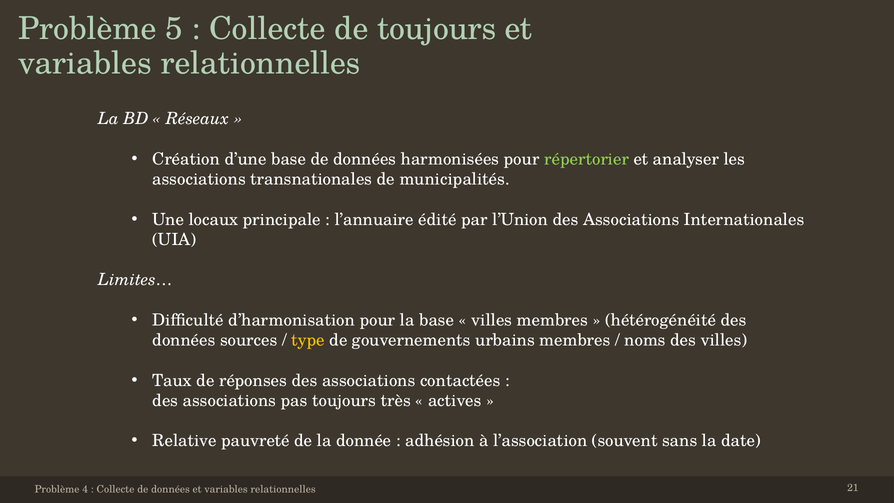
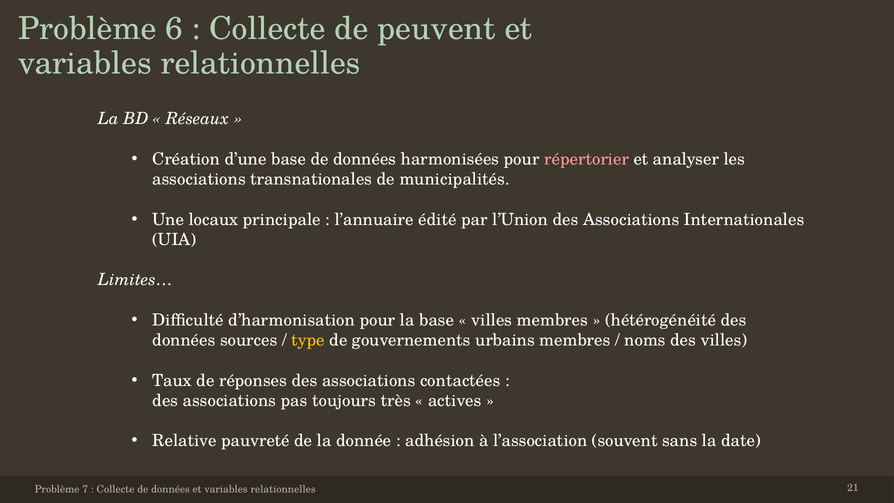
5: 5 -> 6 (174, 29)
de toujours: toujours -> peuvent (436, 29)
répertorier colour: light green -> pink (587, 159)
4: 4 -> 7 (85, 489)
